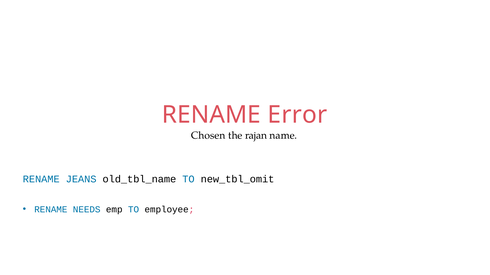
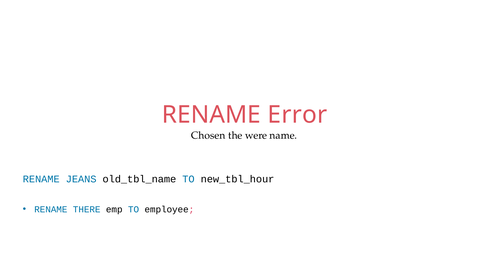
rajan: rajan -> were (256, 136)
new_tbl_omit: new_tbl_omit -> new_tbl_hour (238, 180)
NEEDS: NEEDS -> THERE (87, 210)
